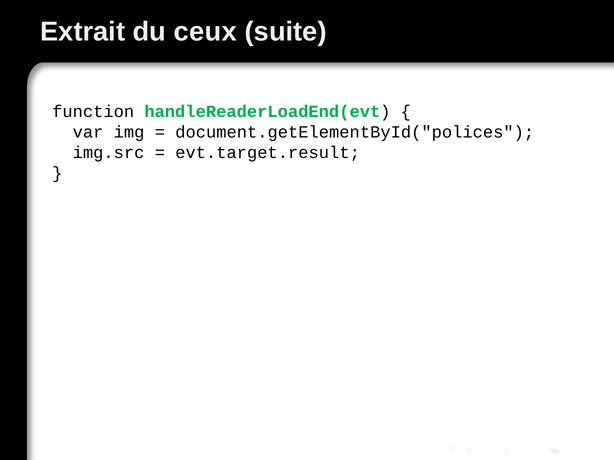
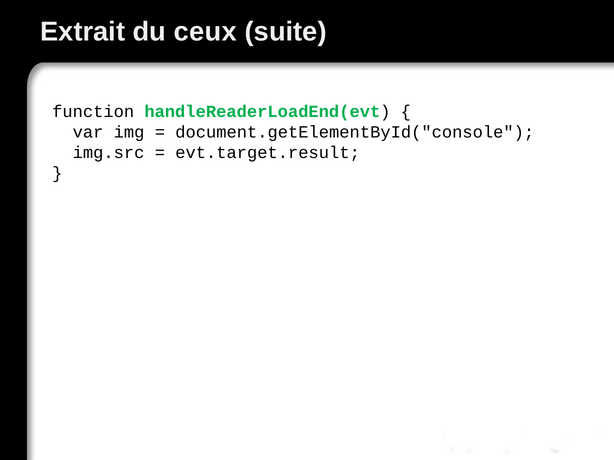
document.getElementById("polices: document.getElementById("polices -> document.getElementById("console (355, 132)
